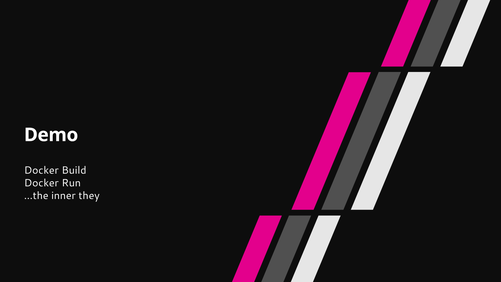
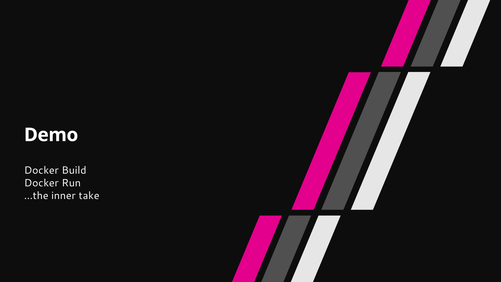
they: they -> take (89, 195)
